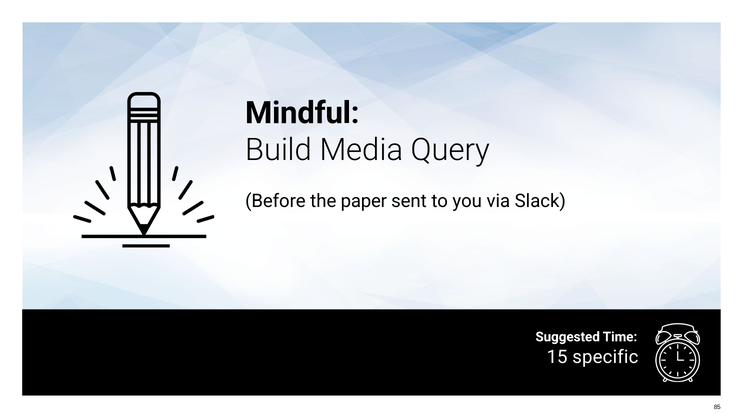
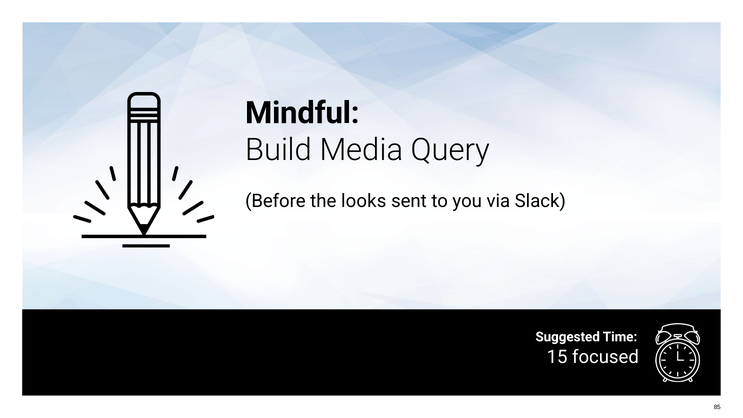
paper: paper -> looks (364, 201)
specific: specific -> focused (605, 357)
